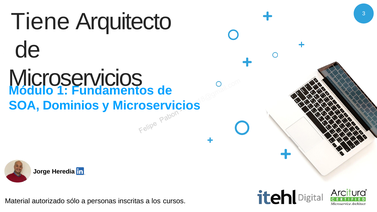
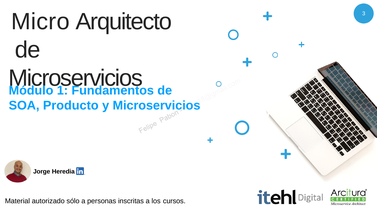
Tiene: Tiene -> Micro (40, 22)
Dominios: Dominios -> Producto (71, 105)
